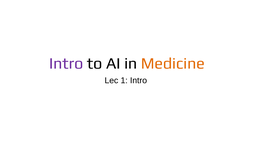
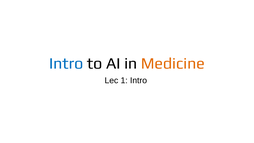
Intro colour: purple -> blue (66, 63)
